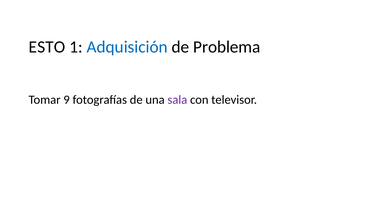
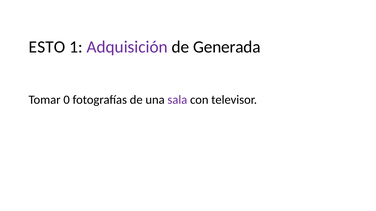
Adquisición colour: blue -> purple (127, 47)
Problema: Problema -> Generada (227, 47)
9: 9 -> 0 (67, 100)
